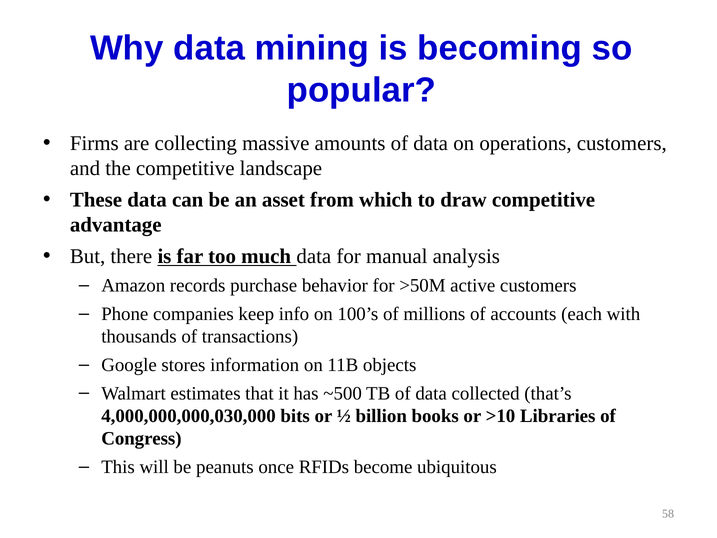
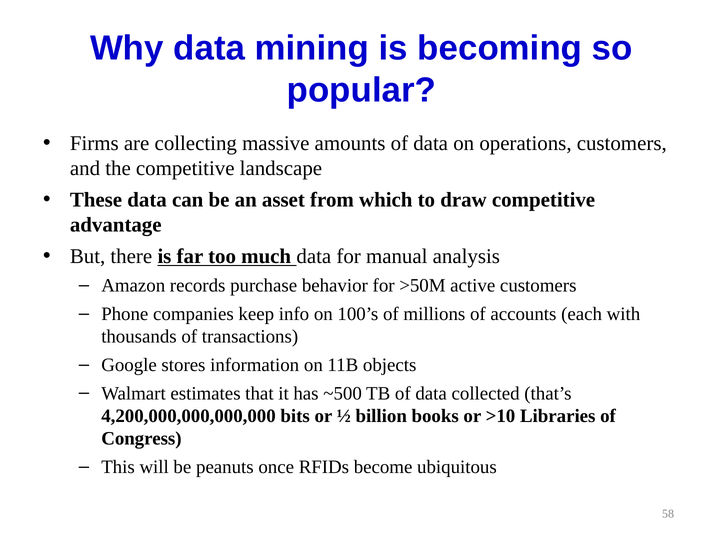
4,000,000,000,030,000: 4,000,000,000,030,000 -> 4,200,000,000,000,000 (189, 416)
